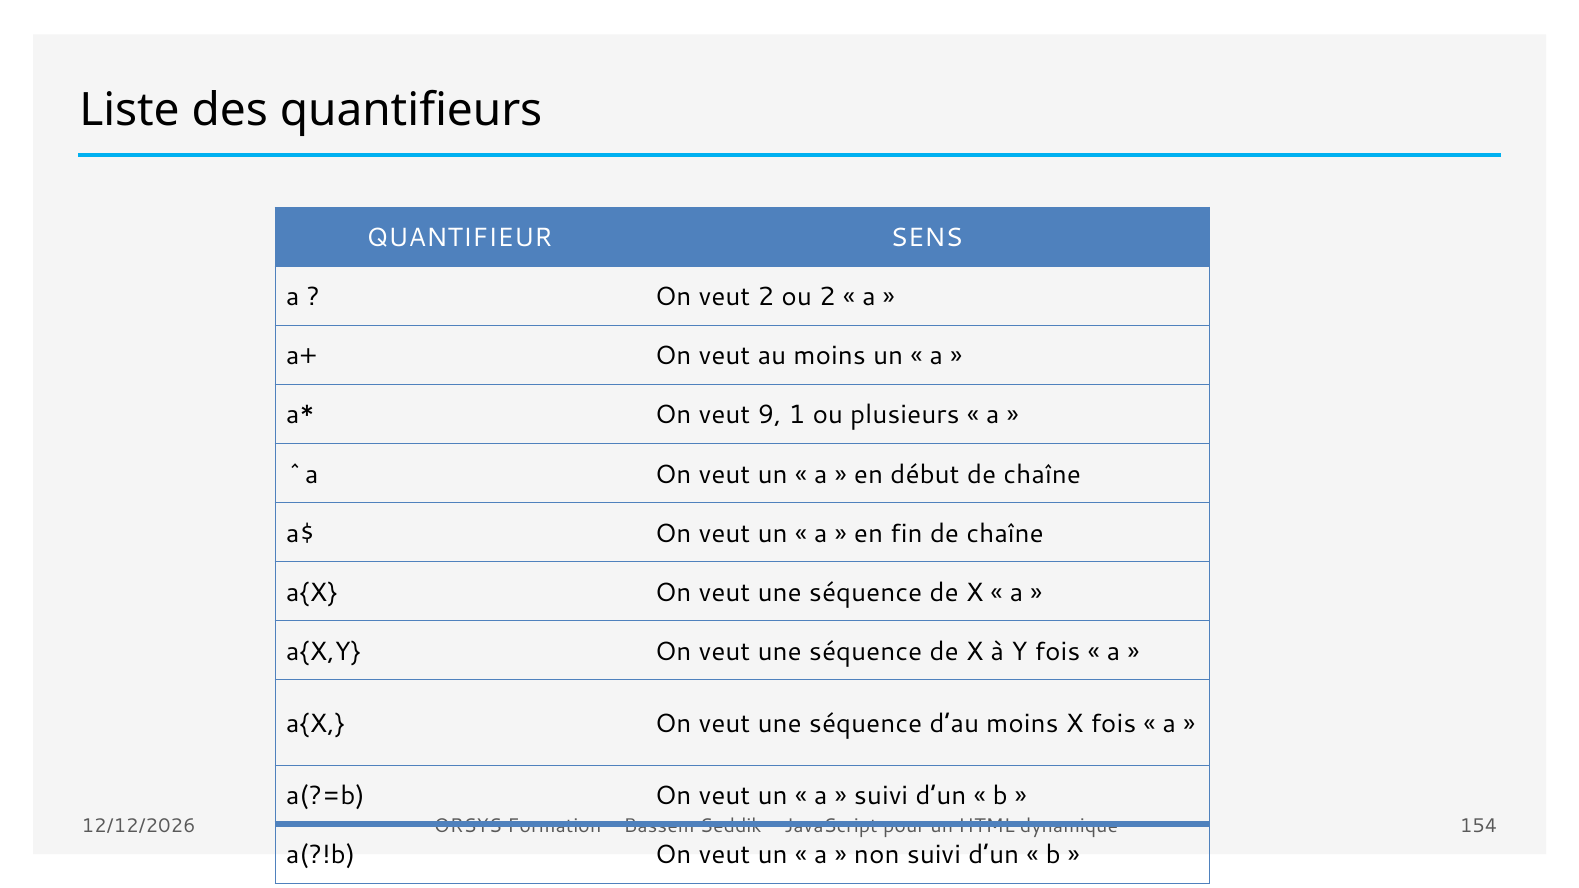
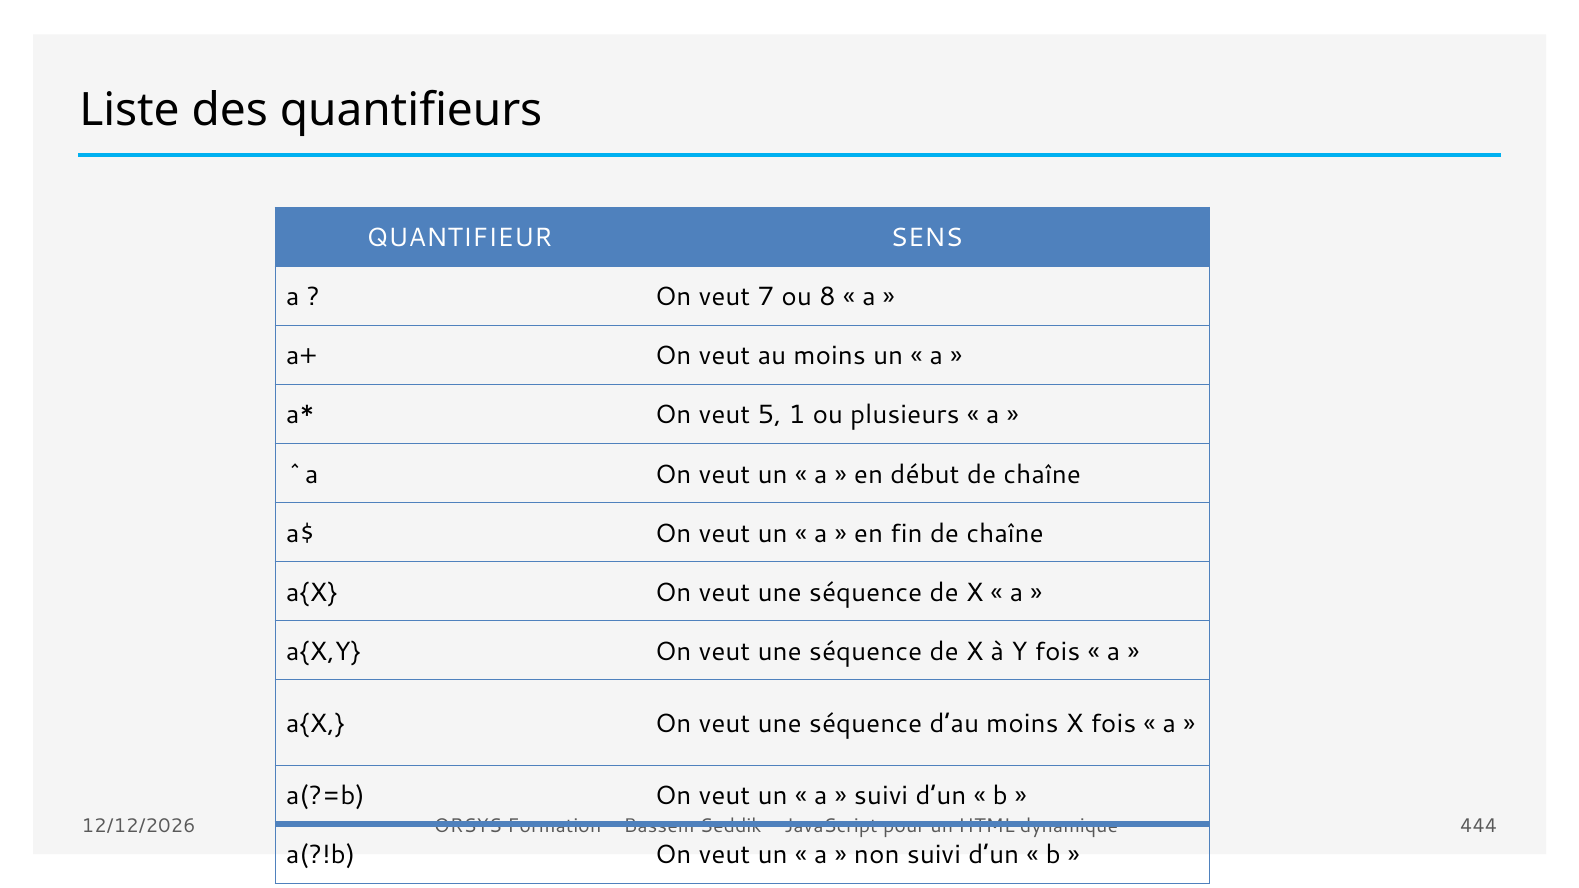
veut 2: 2 -> 7 (766, 297)
ou 2: 2 -> 8 (827, 297)
9: 9 -> 5 (770, 415)
154: 154 -> 444 (1479, 826)
